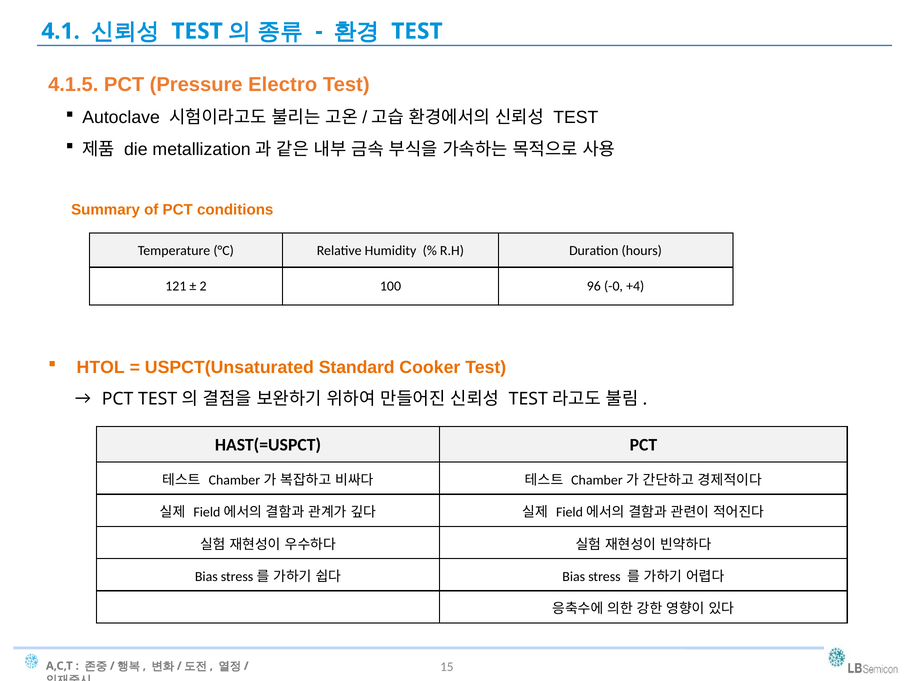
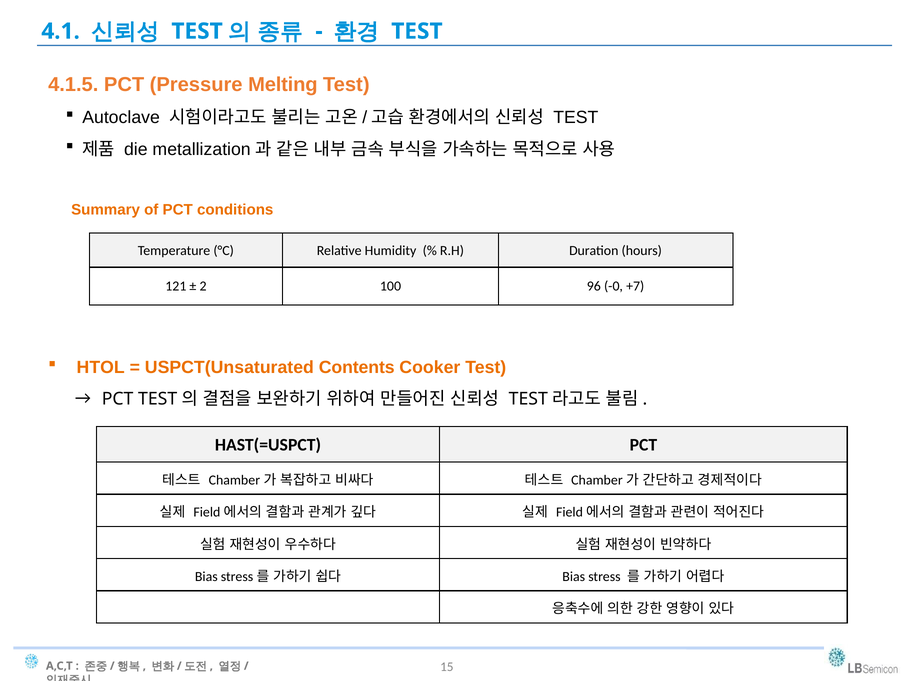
Electro: Electro -> Melting (283, 85)
+4: +4 -> +7 (635, 286)
Standard: Standard -> Contents (357, 367)
